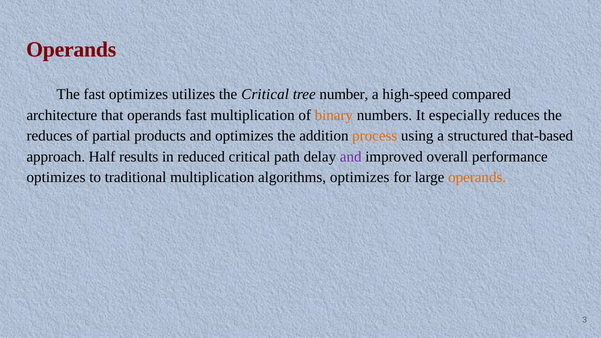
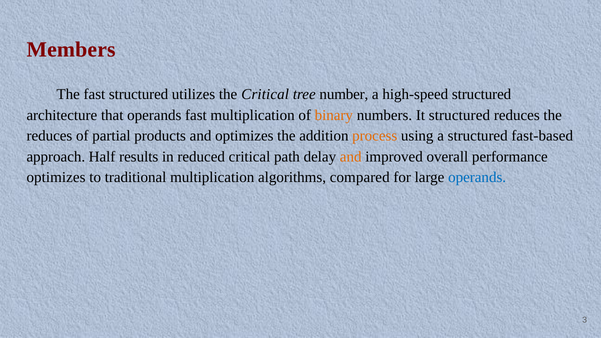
Operands: Operands -> Members (71, 50)
fast optimizes: optimizes -> structured (139, 95)
high-speed compared: compared -> structured (482, 95)
It especially: especially -> structured (459, 115)
that-based: that-based -> fast-based (542, 136)
and colour: purple -> orange (351, 157)
algorithms optimizes: optimizes -> compared (360, 177)
operands colour: orange -> blue (477, 177)
